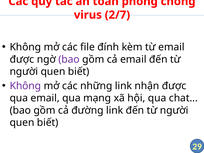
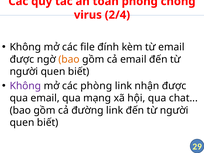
2/7: 2/7 -> 2/4 (117, 15)
bao colour: purple -> orange (69, 59)
các những: những -> phòng (96, 86)
